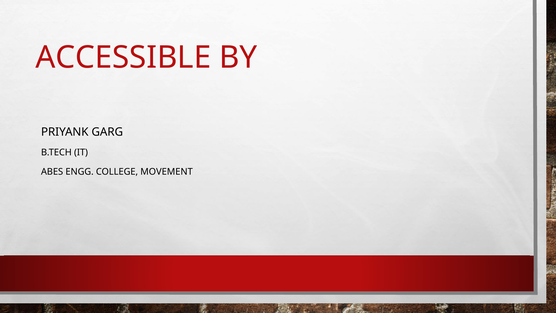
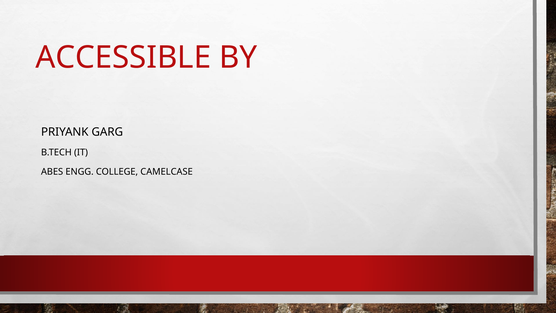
MOVEMENT: MOVEMENT -> CAMELCASE (167, 171)
